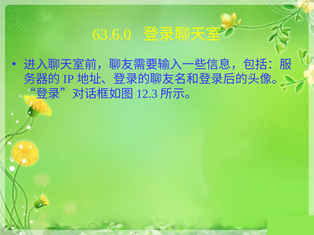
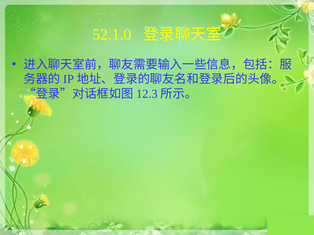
63.6.0: 63.6.0 -> 52.1.0 (112, 35)
